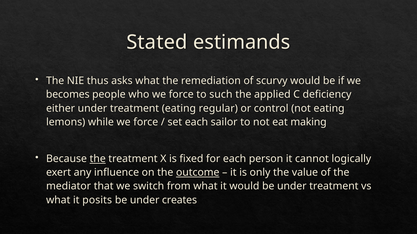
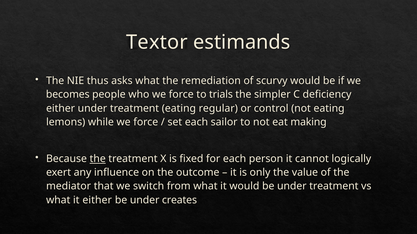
Stated: Stated -> Textor (157, 42)
such: such -> trials (221, 95)
applied: applied -> simpler (272, 95)
outcome underline: present -> none (198, 173)
it posits: posits -> either (97, 200)
